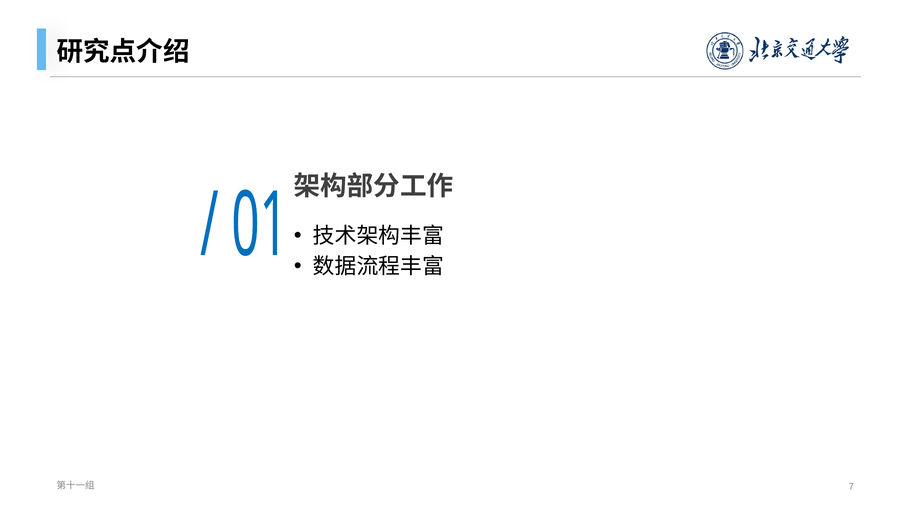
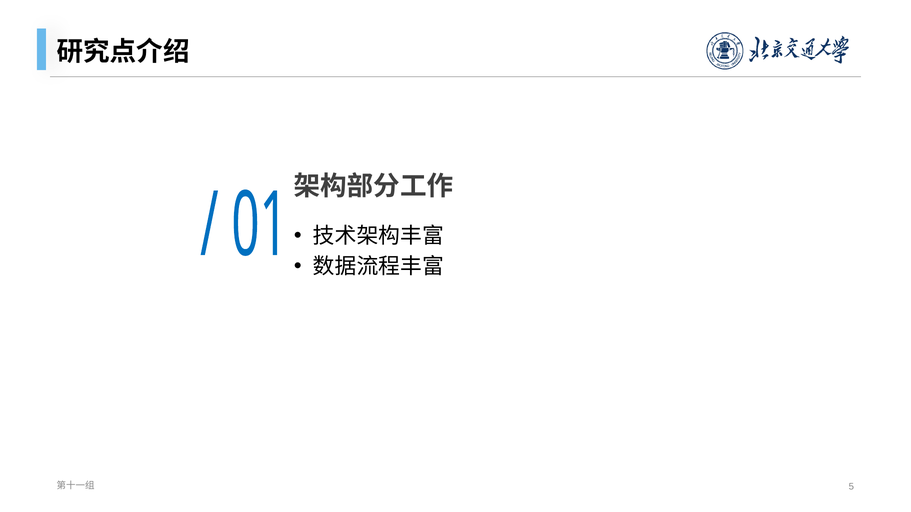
7: 7 -> 5 (851, 487)
